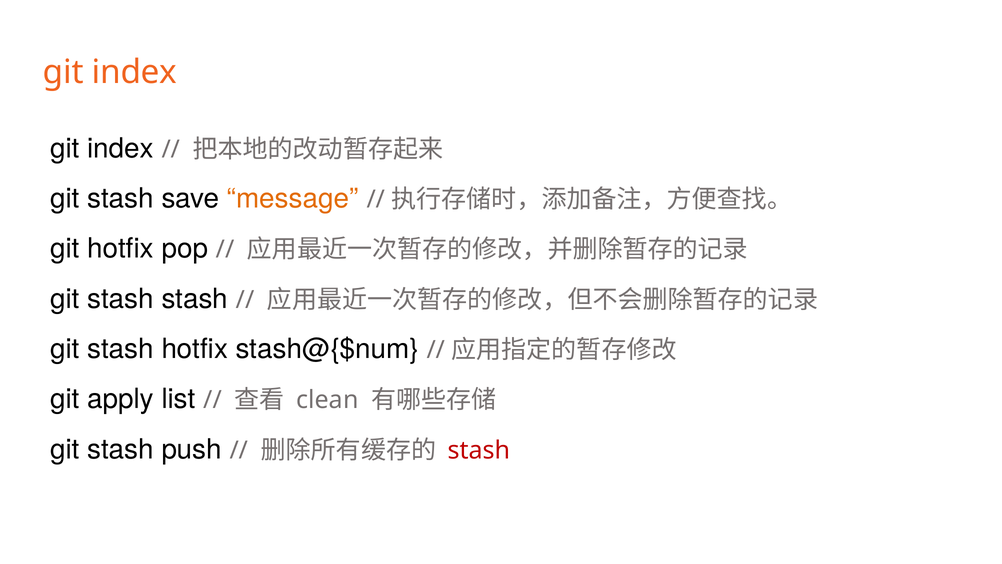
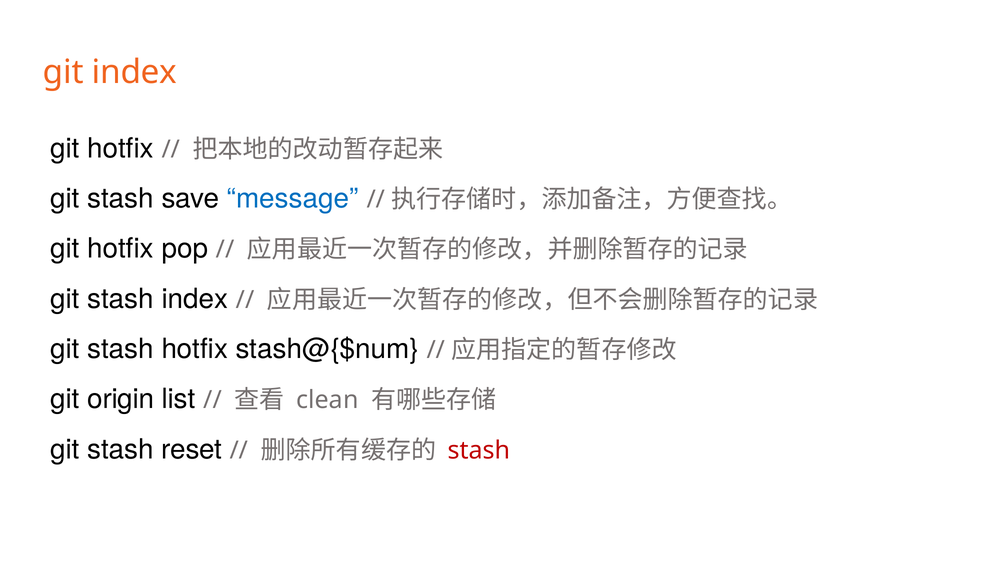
index: index -> hotfix (121, 148)
message colour: orange -> blue (293, 199)
stash stash: stash -> index (195, 299)
apply: apply -> origin (121, 399)
push: push -> reset (192, 449)
